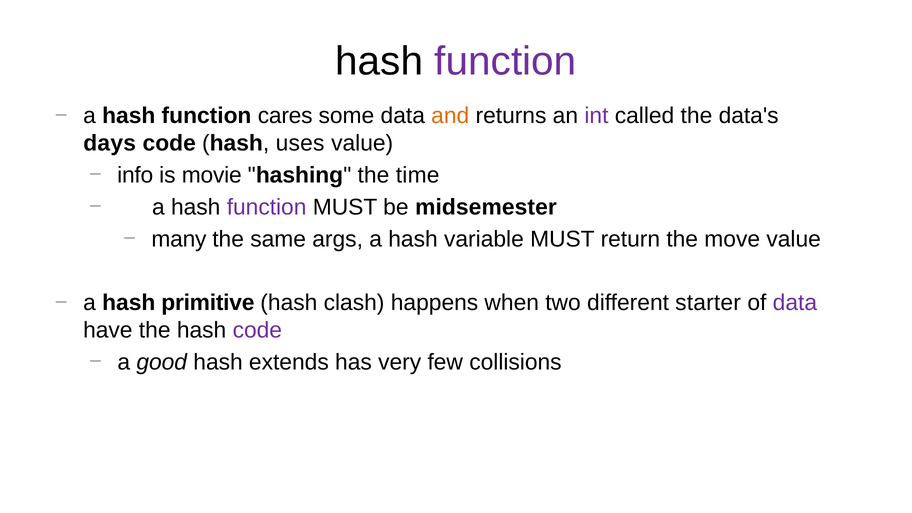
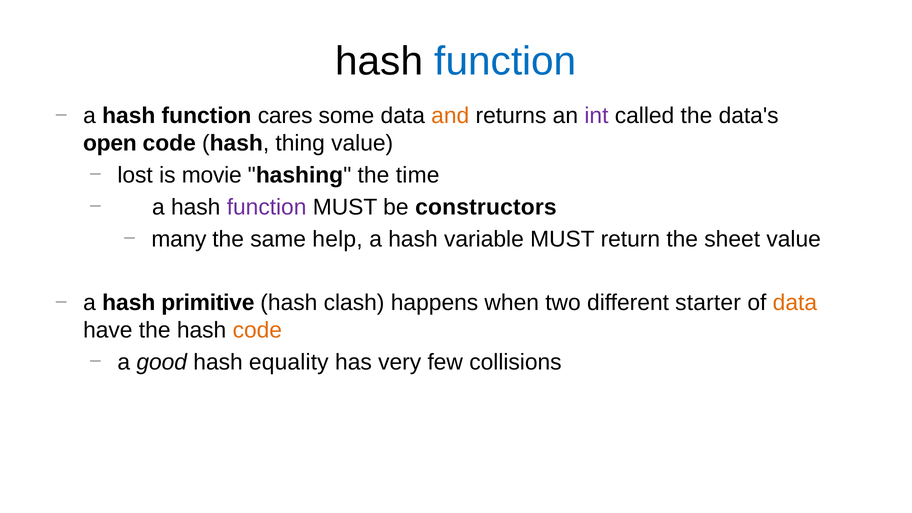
function colour: purple -> blue (505, 61)
days: days -> open (110, 143)
uses: uses -> thing (300, 143)
info: info -> lost (135, 175)
midsemester: midsemester -> constructors (486, 207)
args: args -> help (338, 239)
move: move -> sheet (732, 239)
data colour: purple -> orange (795, 303)
code colour: purple -> orange (257, 330)
extends: extends -> equality (289, 362)
